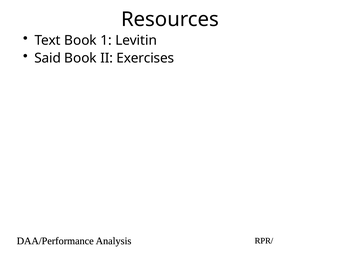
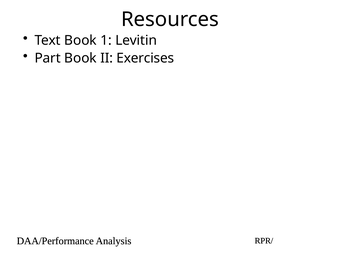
Said: Said -> Part (48, 58)
